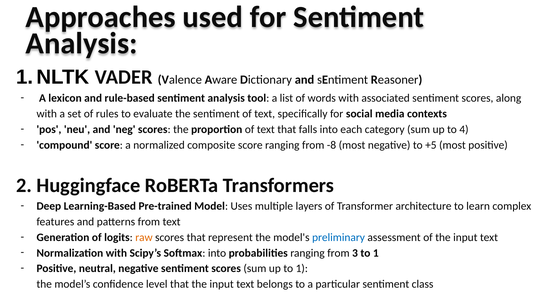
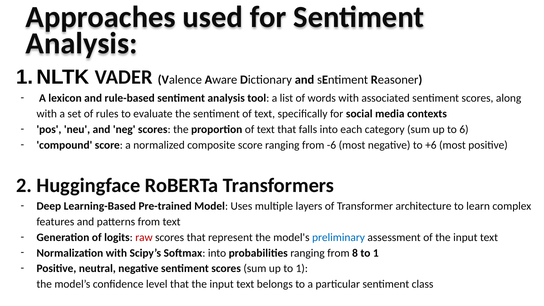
4: 4 -> 6 (464, 129)
-8: -8 -> -6 (332, 145)
+5: +5 -> +6 (431, 145)
raw colour: orange -> red (144, 237)
3: 3 -> 8 (355, 253)
